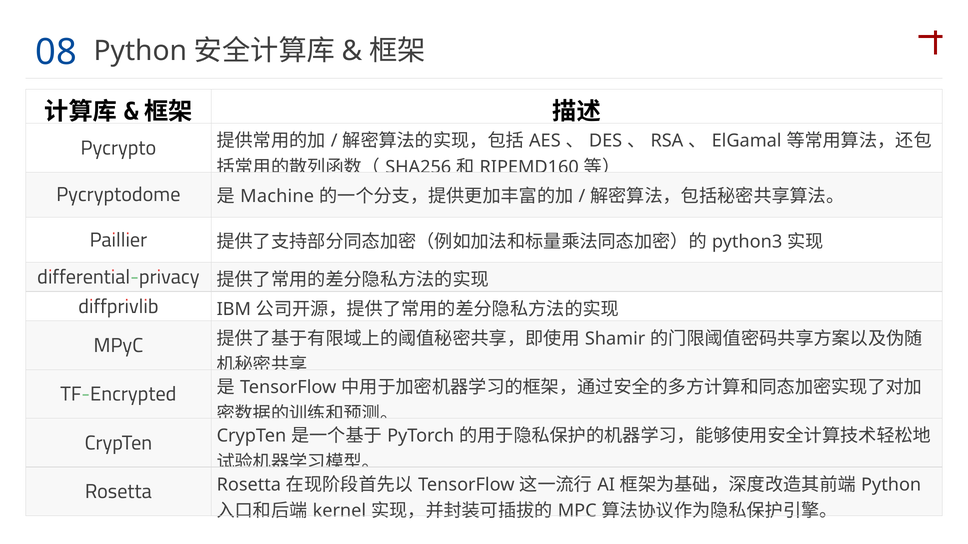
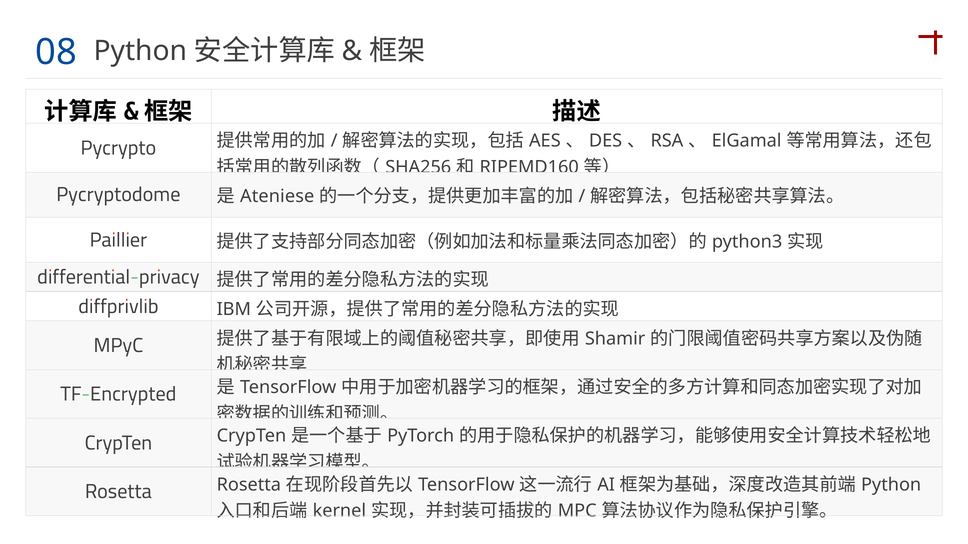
Machine: Machine -> Ateniese (277, 197)
